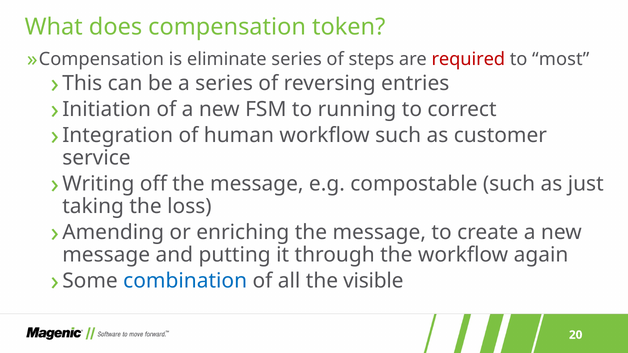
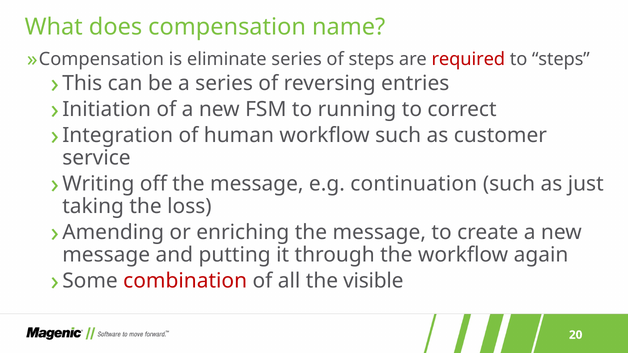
token: token -> name (349, 27)
to most: most -> steps (561, 59)
compostable: compostable -> continuation (414, 184)
combination colour: blue -> red (185, 281)
